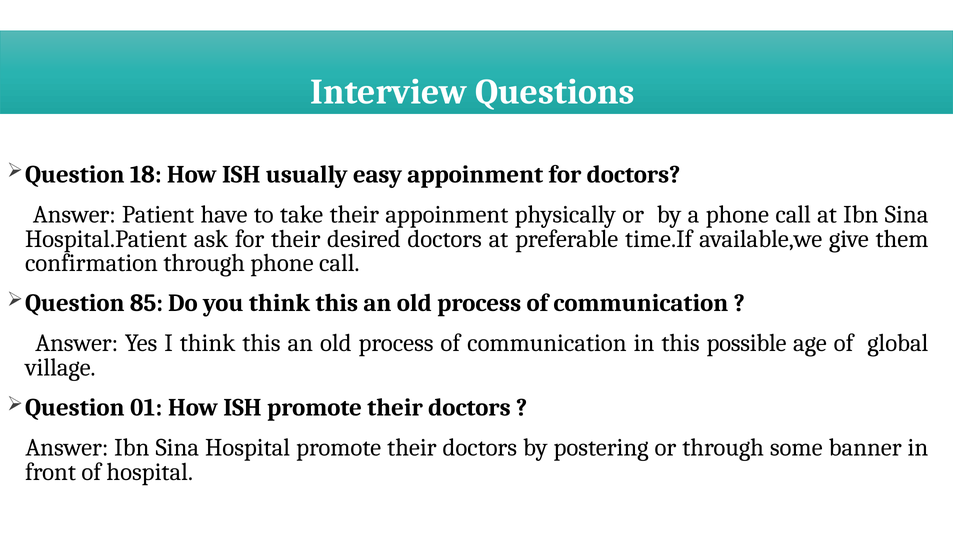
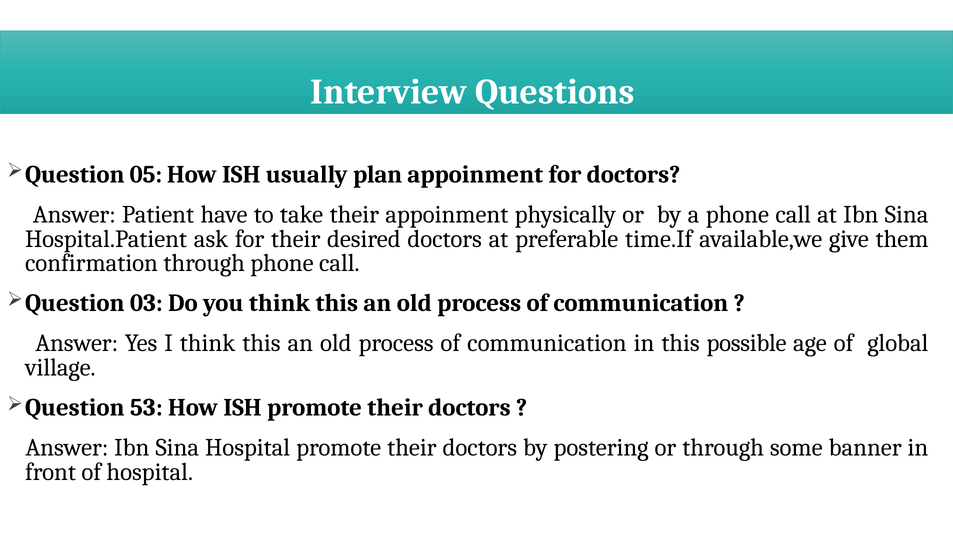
18: 18 -> 05 (146, 175)
easy: easy -> plan (378, 175)
85: 85 -> 03 (146, 303)
01: 01 -> 53 (146, 408)
